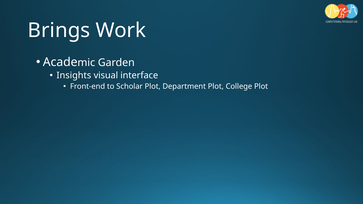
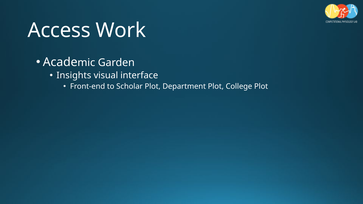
Brings: Brings -> Access (59, 30)
